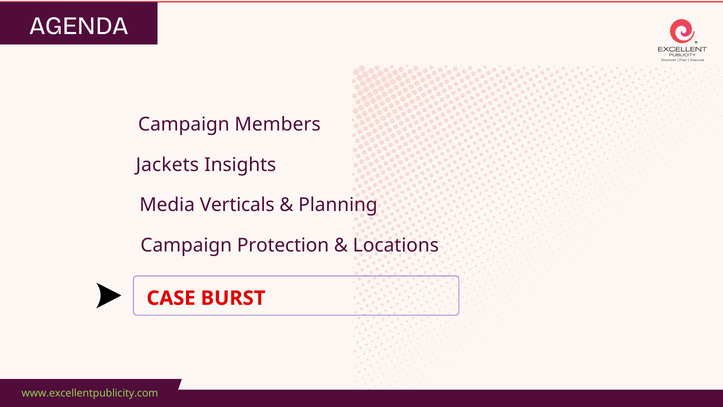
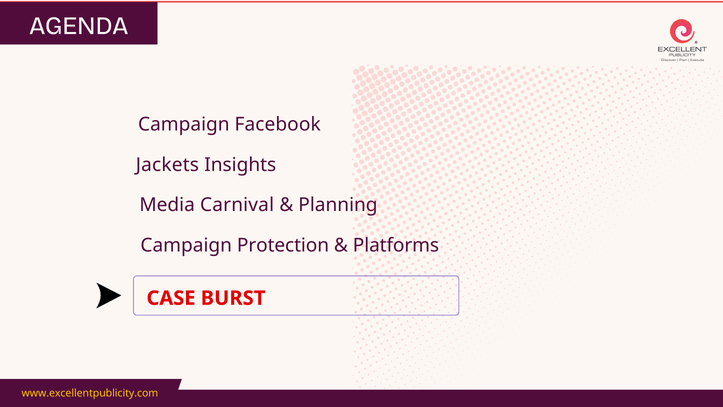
Members: Members -> Facebook (278, 124)
Verticals: Verticals -> Carnival (237, 205)
Locations: Locations -> Platforms (396, 245)
www.excellentpublicity.com colour: light green -> yellow (90, 393)
